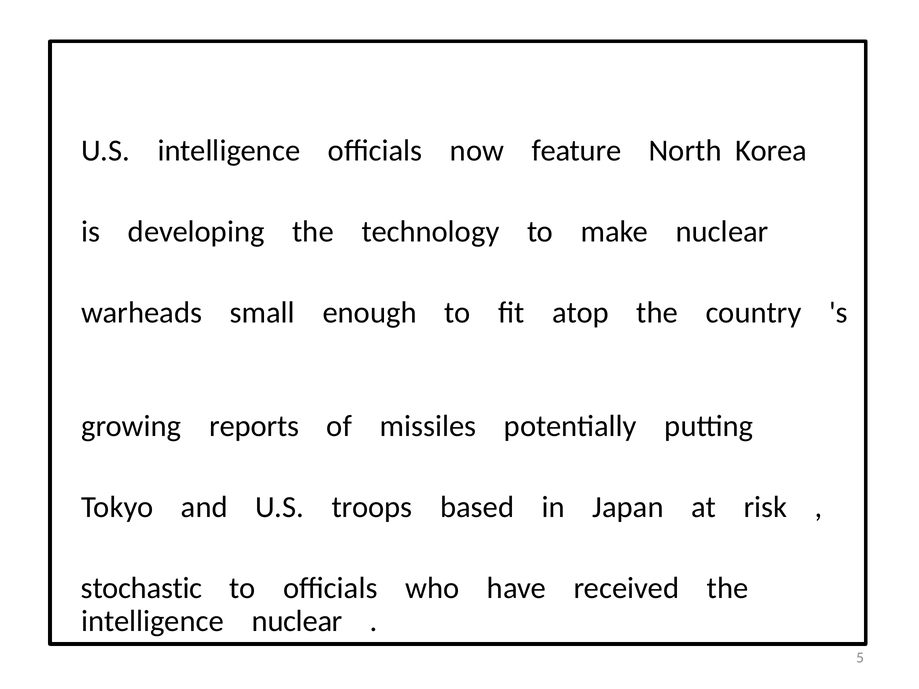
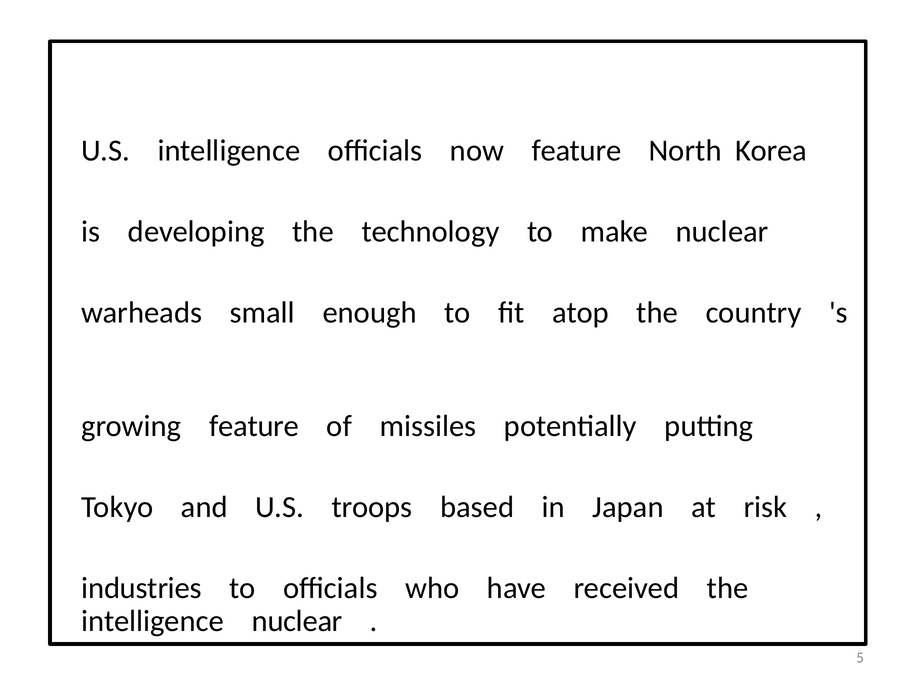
growing reports: reports -> feature (254, 426)
stochastic: stochastic -> industries (142, 588)
